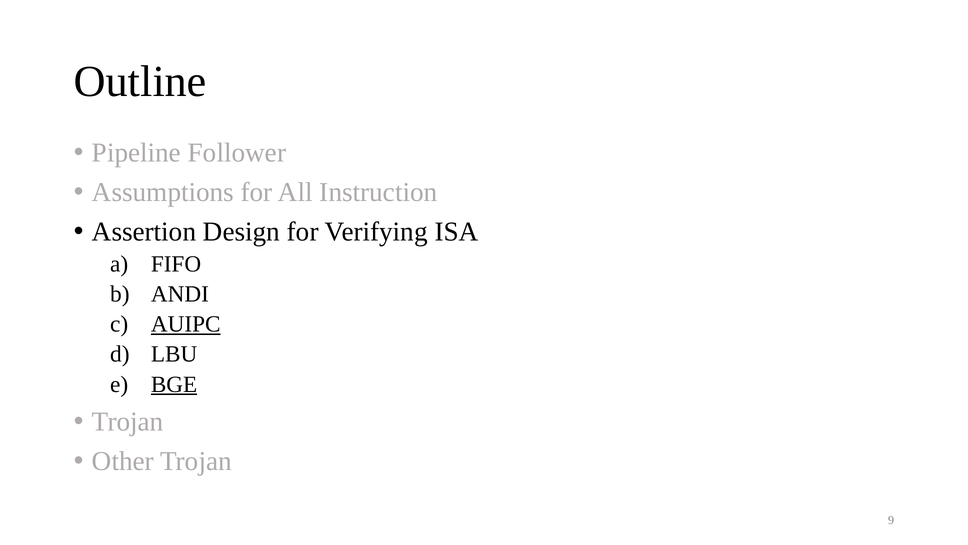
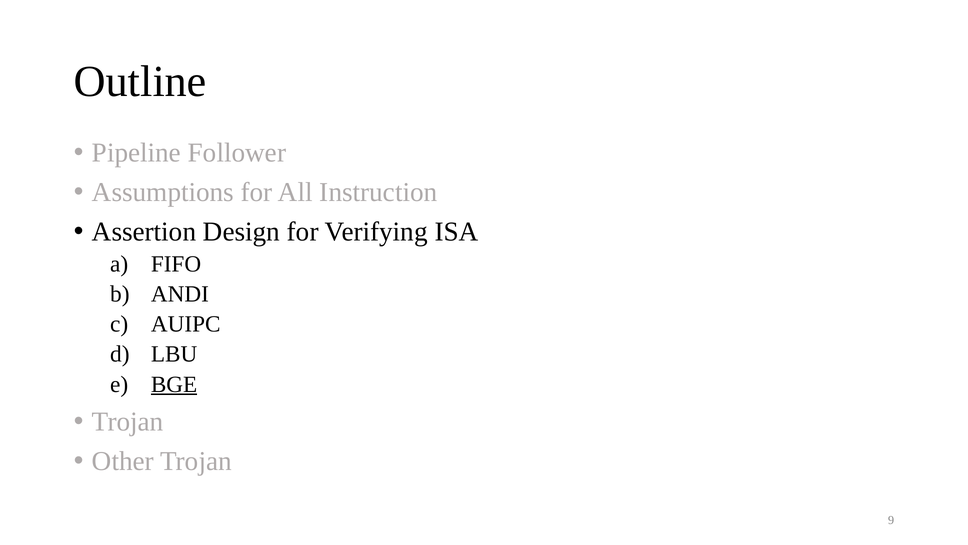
AUIPC underline: present -> none (186, 324)
